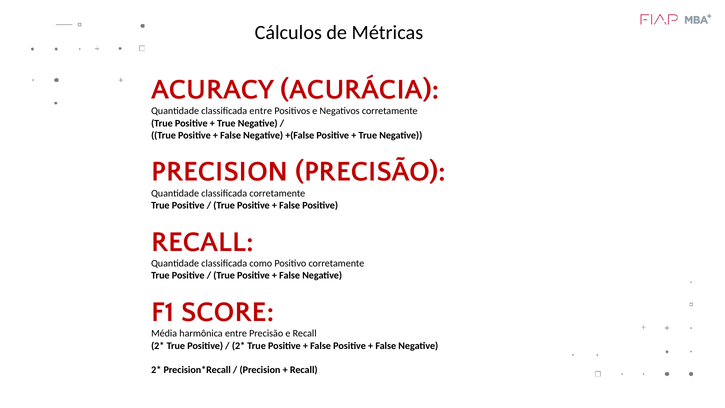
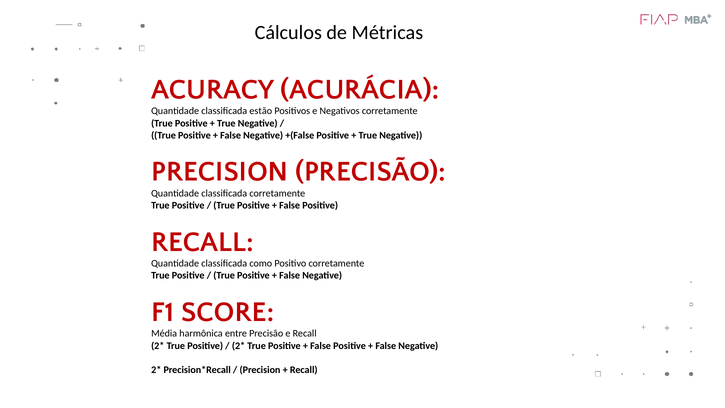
classificada entre: entre -> estão (261, 111)
